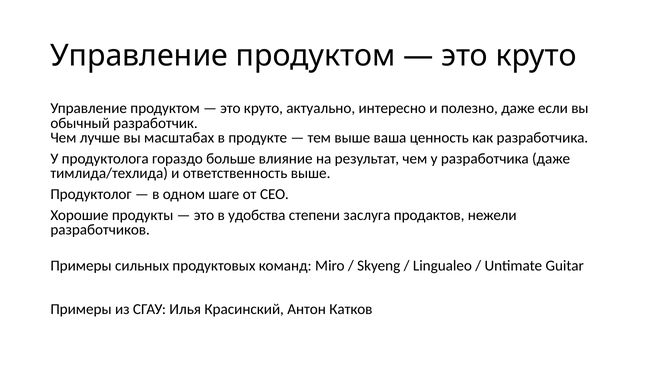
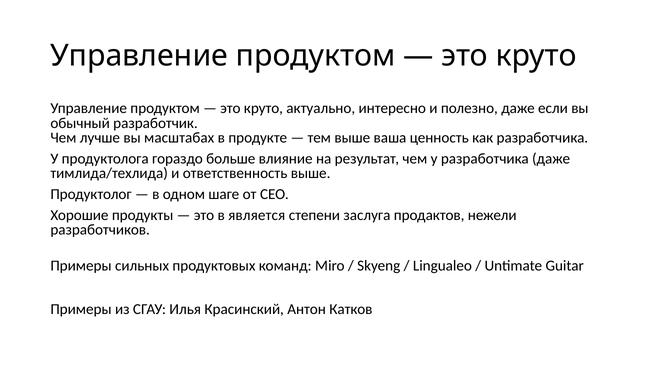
удобства: удобства -> является (257, 215)
